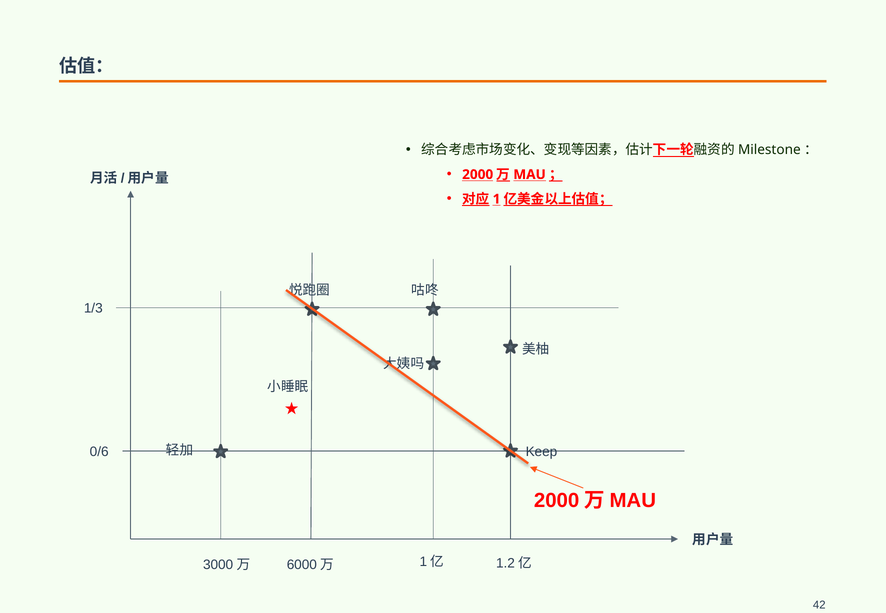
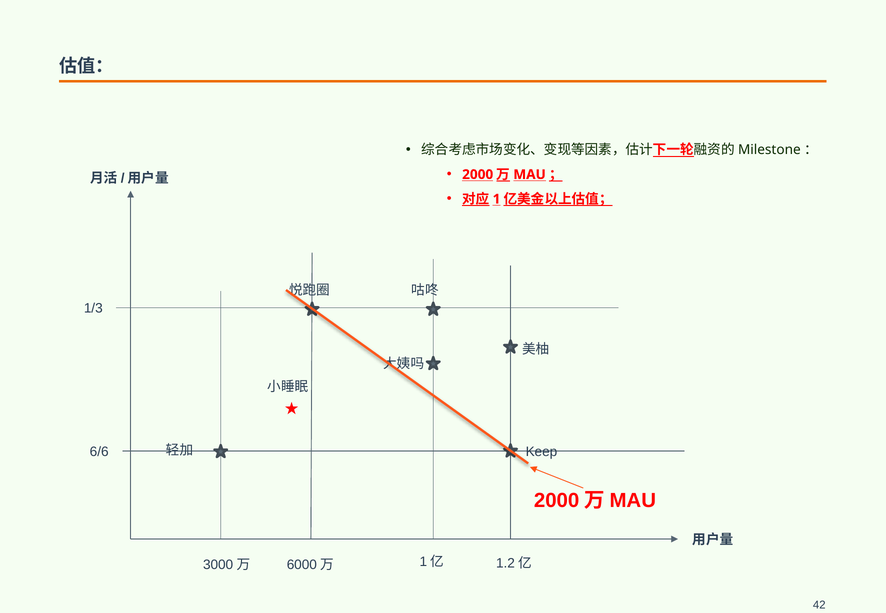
0/6: 0/6 -> 6/6 (99, 452)
